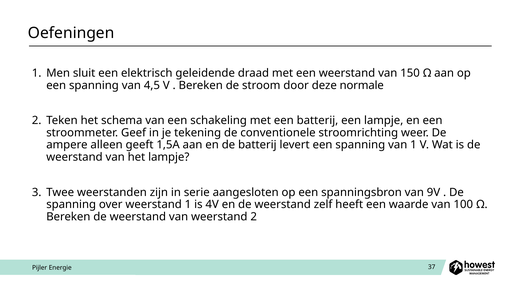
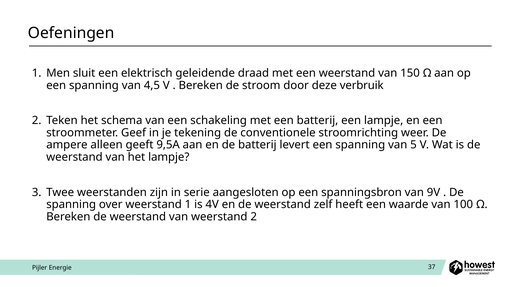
normale: normale -> verbruik (362, 85)
1,5A: 1,5A -> 9,5A (168, 145)
van 1: 1 -> 5 (413, 145)
